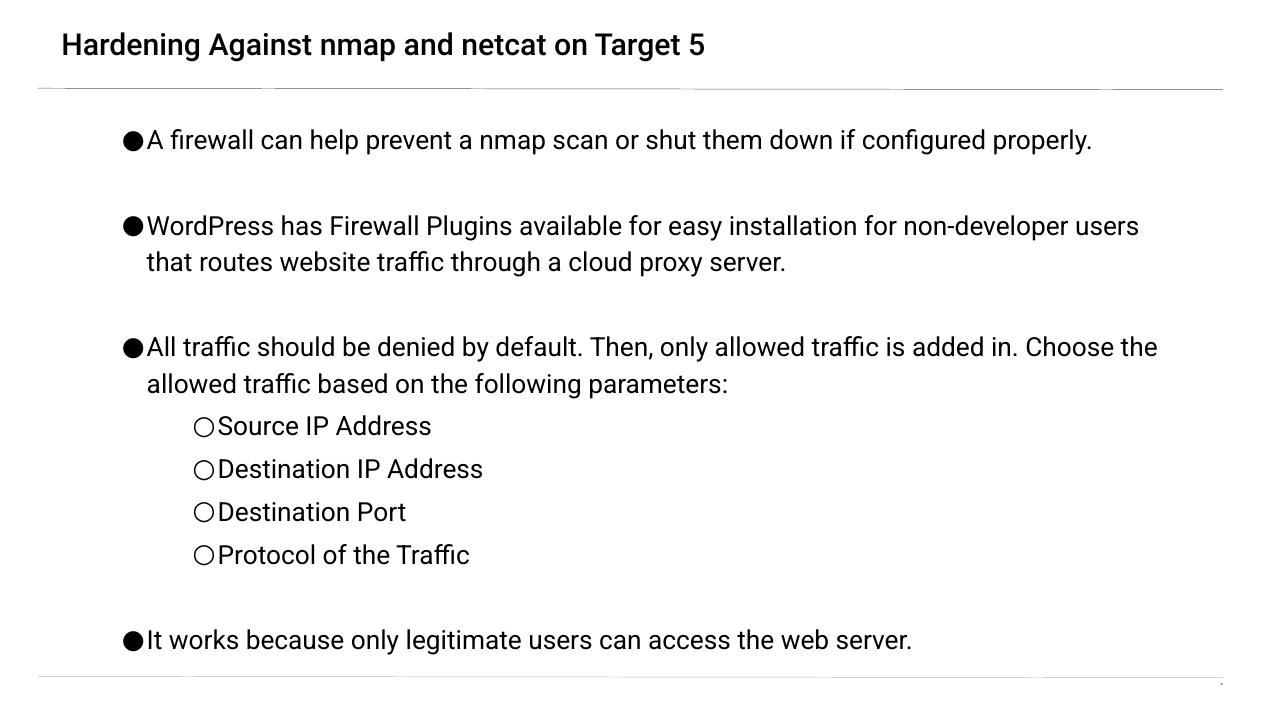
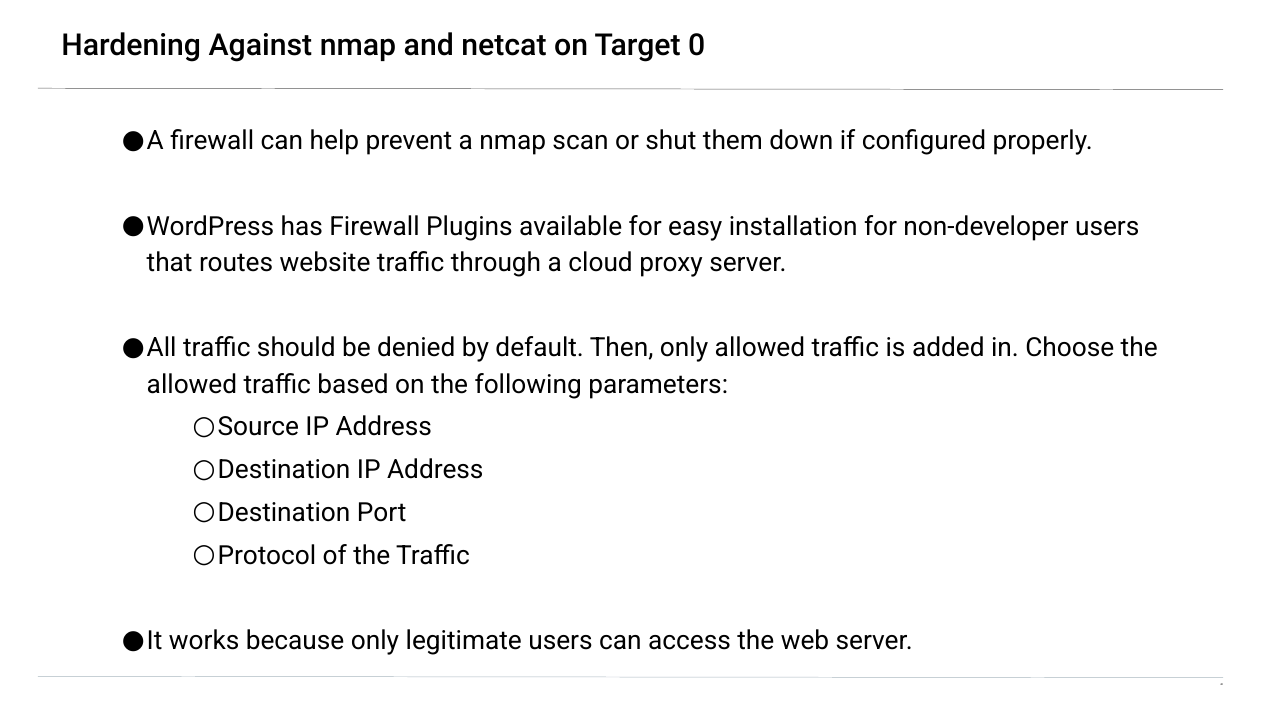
5: 5 -> 0 (697, 45)
